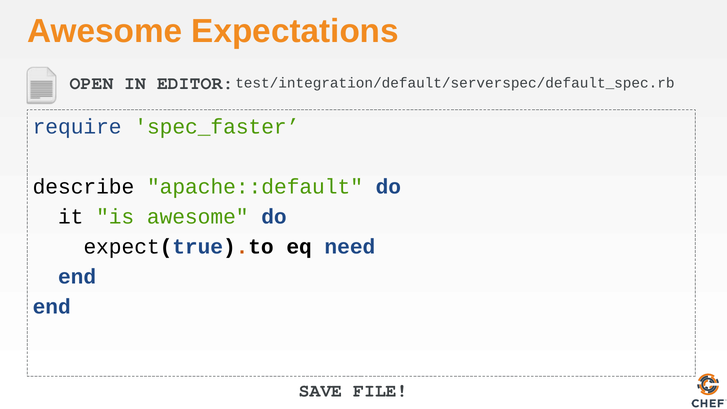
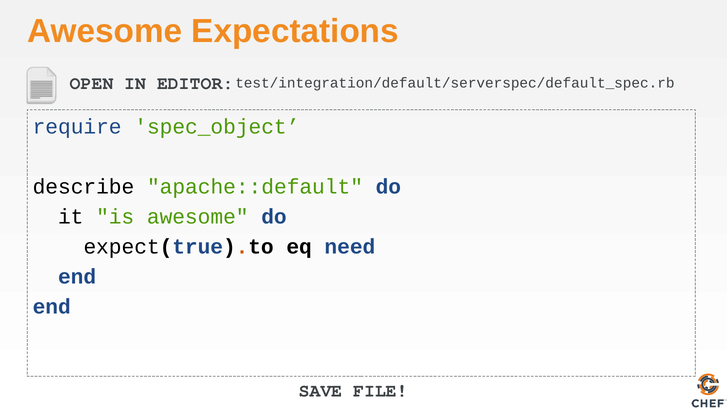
spec_faster: spec_faster -> spec_object (217, 127)
